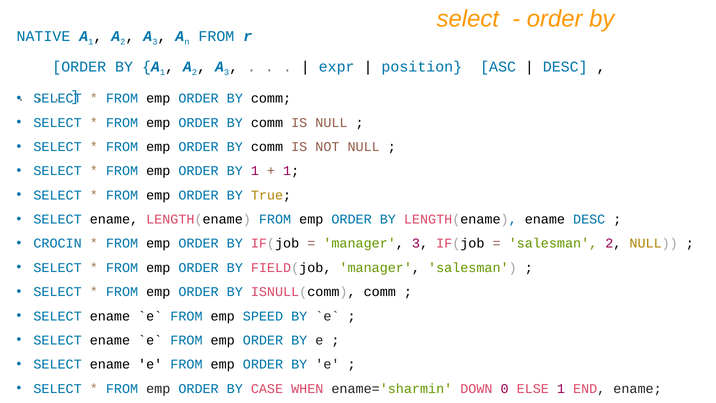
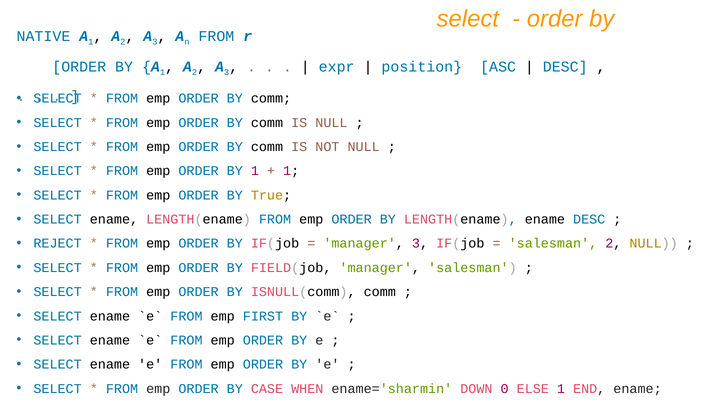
CROCIN: CROCIN -> REJECT (58, 243)
SPEED: SPEED -> FIRST (263, 316)
